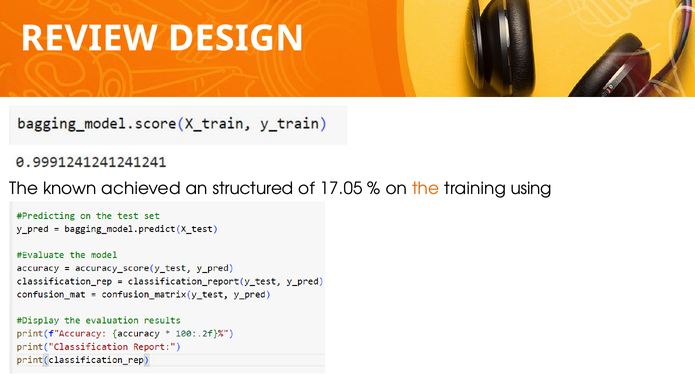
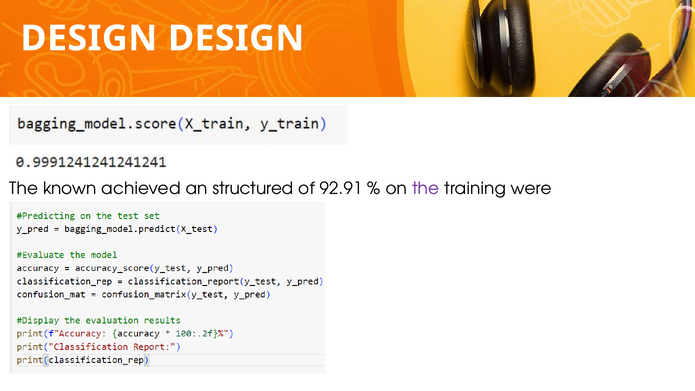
REVIEW: REVIEW -> DESIGN (89, 38)
17.05: 17.05 -> 92.91 (341, 189)
the colour: orange -> purple (426, 189)
using: using -> were (531, 189)
